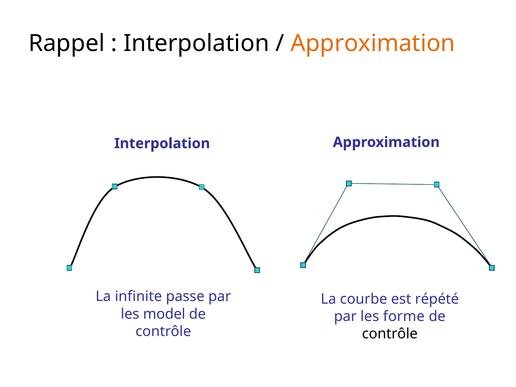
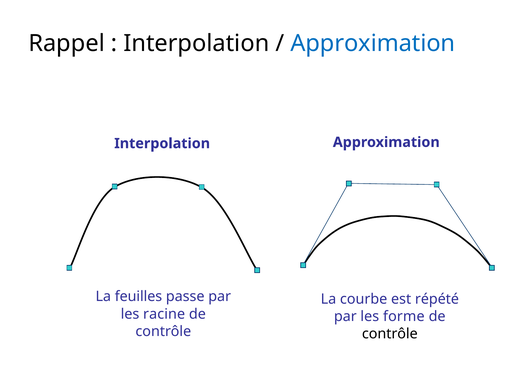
Approximation colour: orange -> blue (373, 43)
infinite: infinite -> feuilles (138, 297)
model: model -> racine (164, 314)
